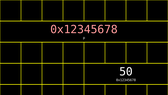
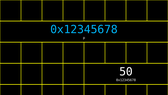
0x12345678 colour: pink -> light blue (84, 29)
